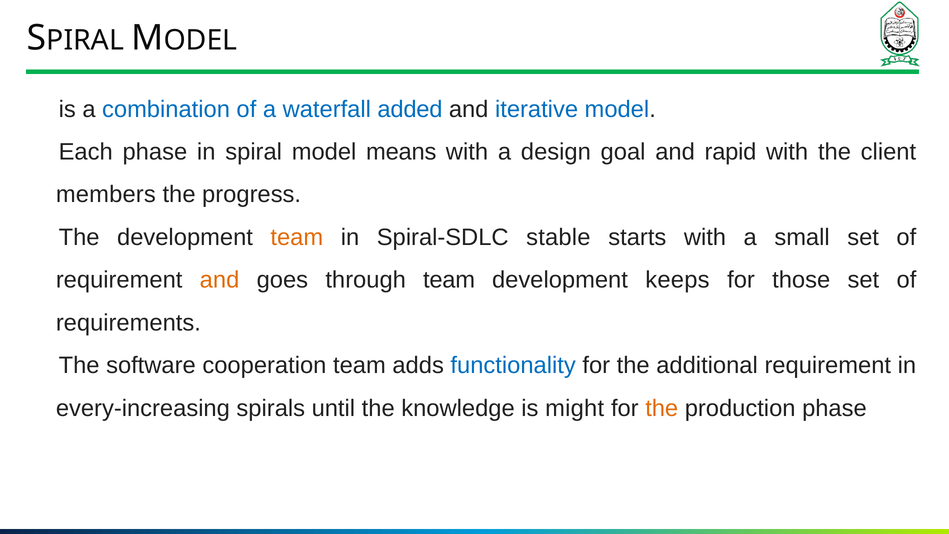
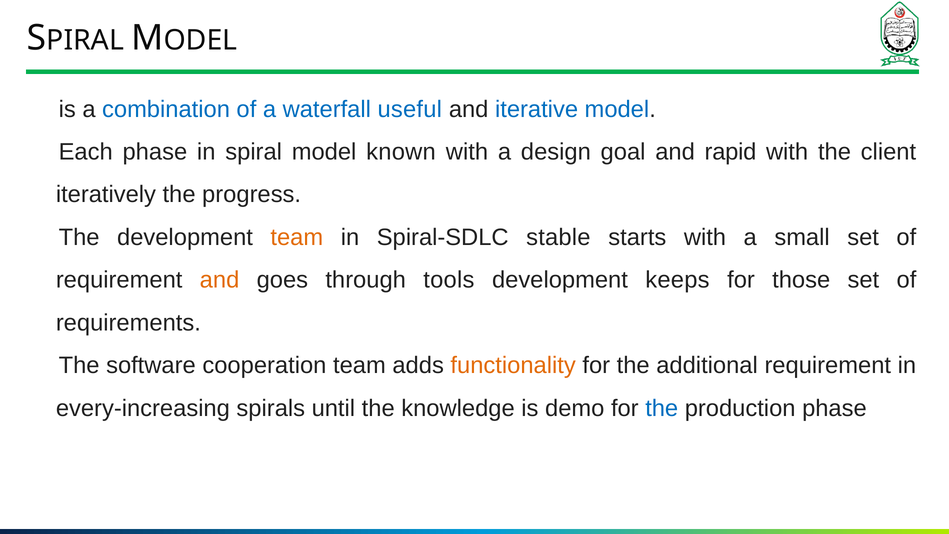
added: added -> useful (410, 109)
means: means -> known (401, 152)
members: members -> iteratively (106, 195)
through team: team -> tools (449, 280)
functionality colour: blue -> orange (513, 365)
might: might -> demo (575, 408)
the colour: orange -> blue (662, 408)
